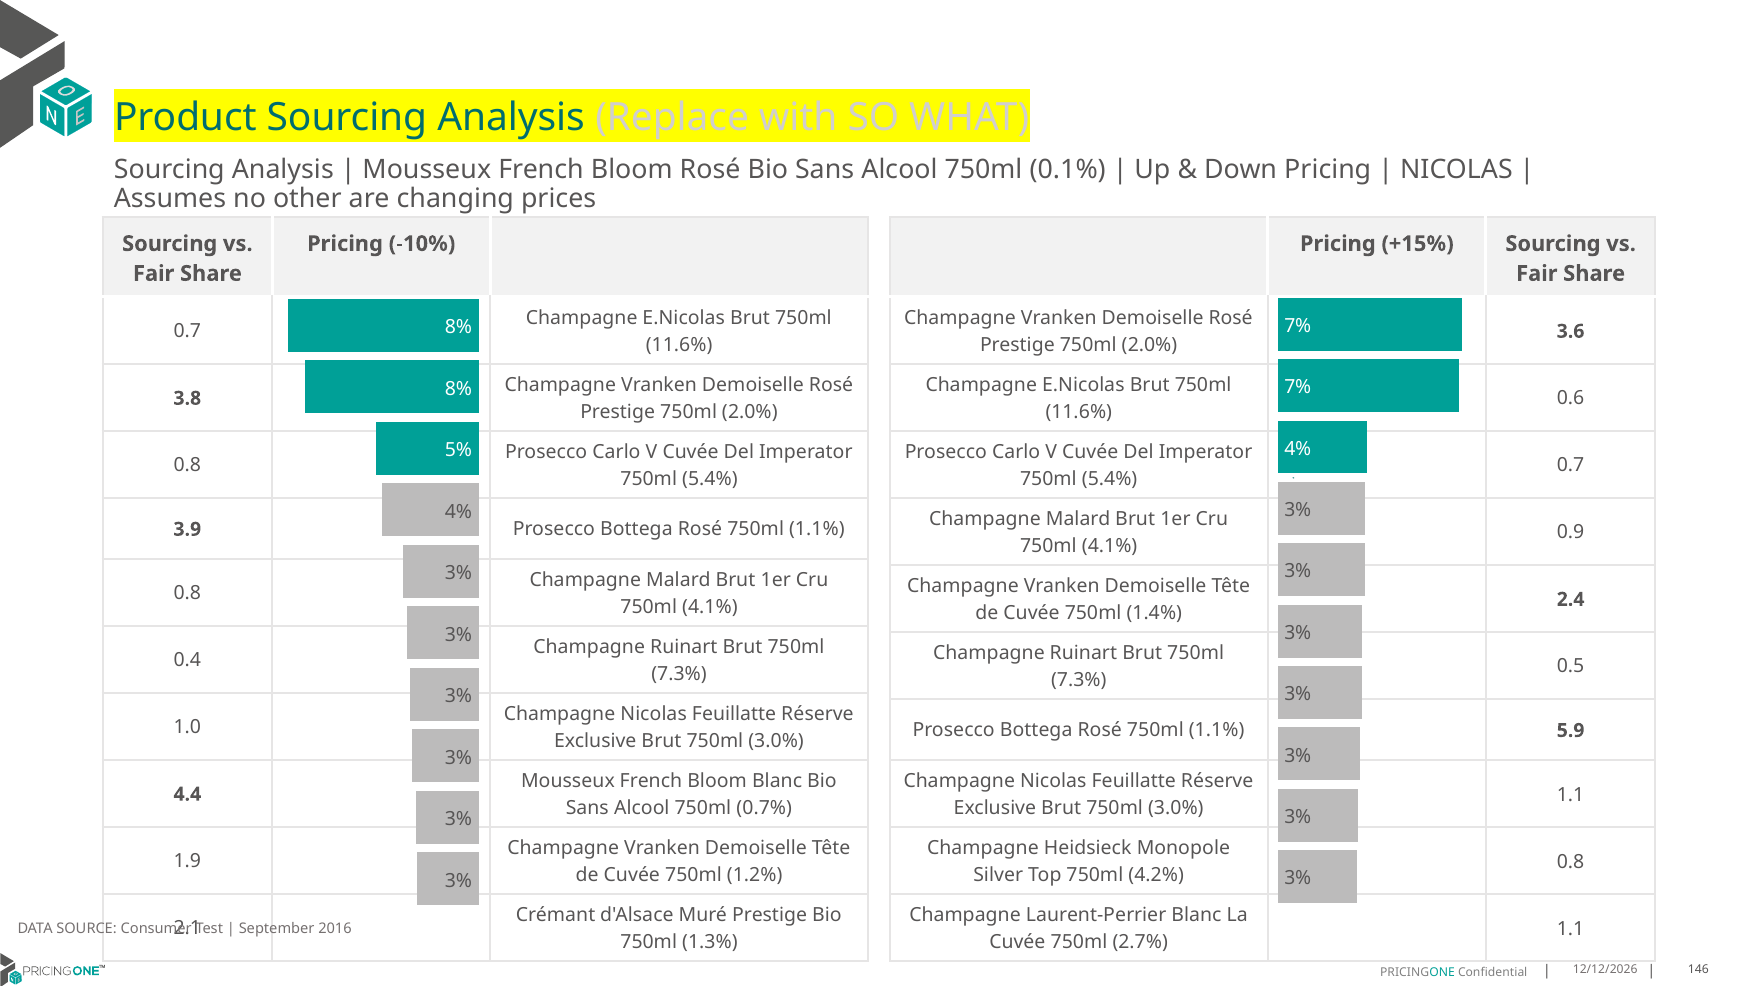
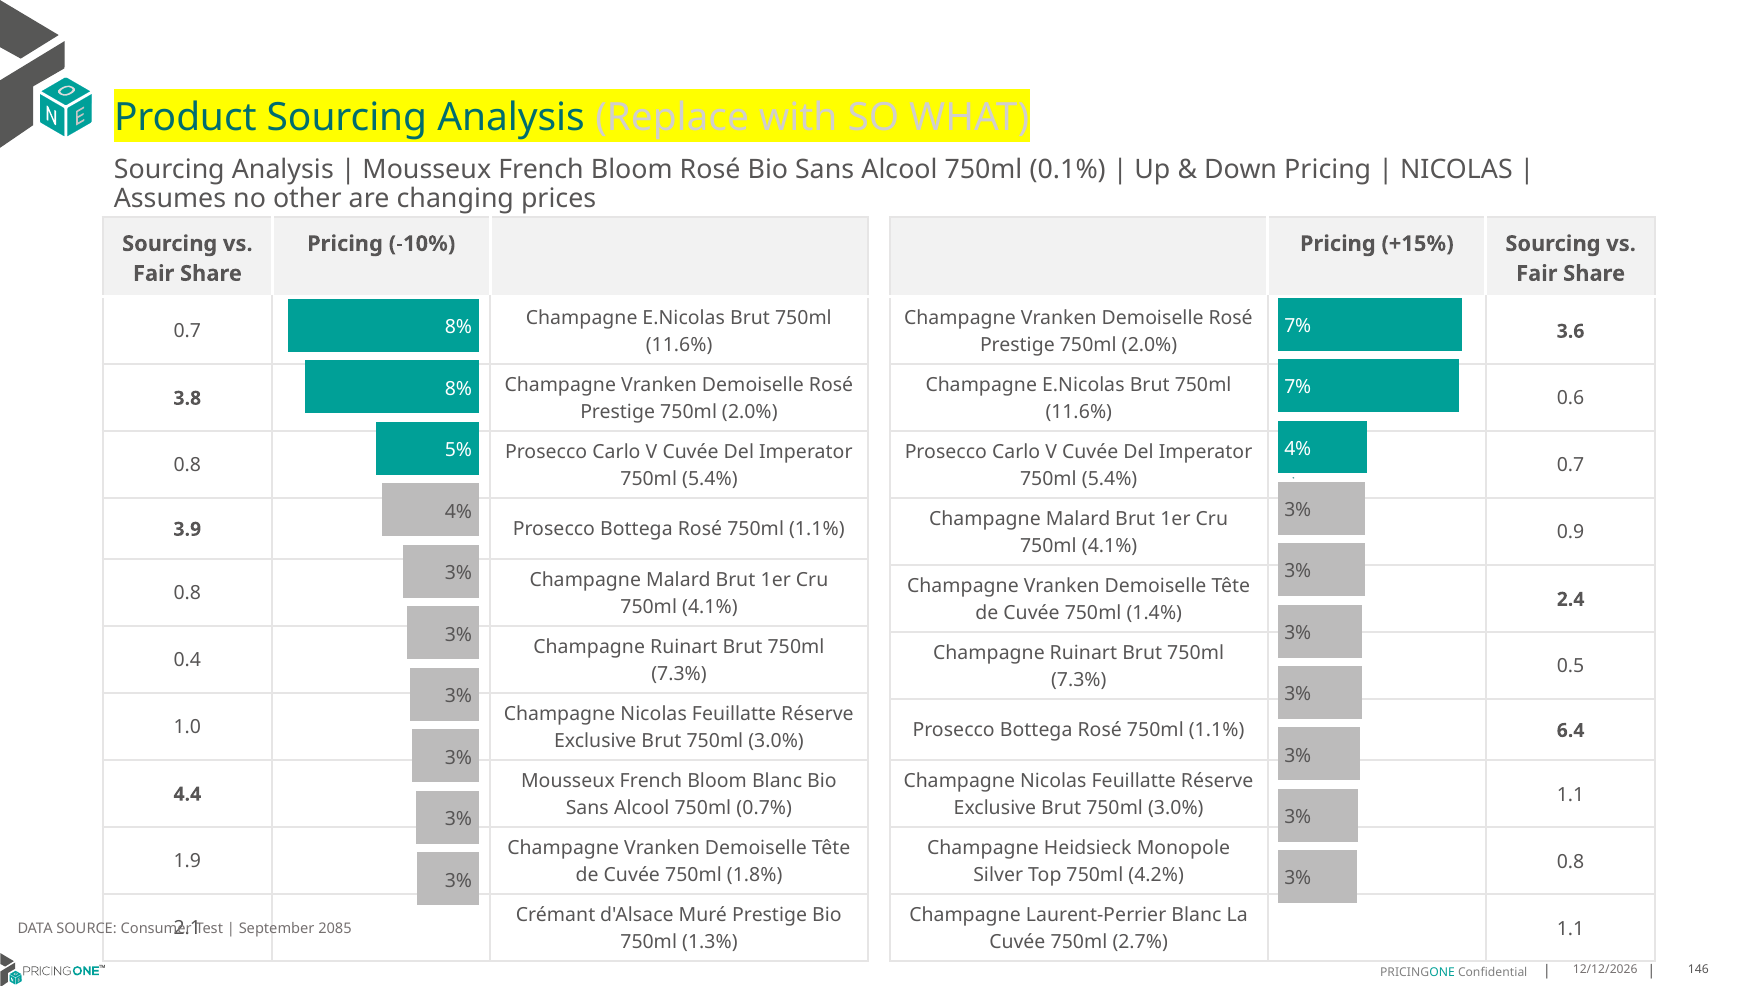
5.9: 5.9 -> 6.4 (1571, 730)
1.2%: 1.2% -> 1.8% (755, 874)
2016: 2016 -> 2085 (335, 928)
